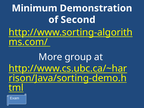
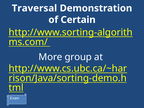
Minimum: Minimum -> Traversal (34, 8)
Second: Second -> Certain (78, 20)
